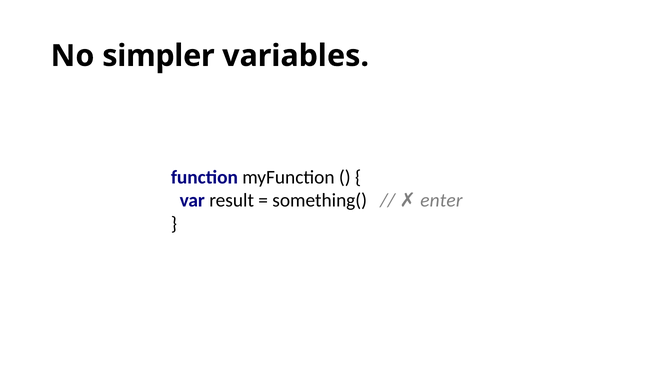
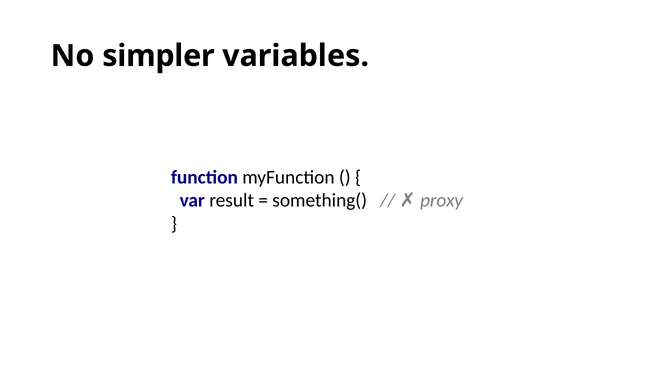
enter: enter -> proxy (442, 200)
